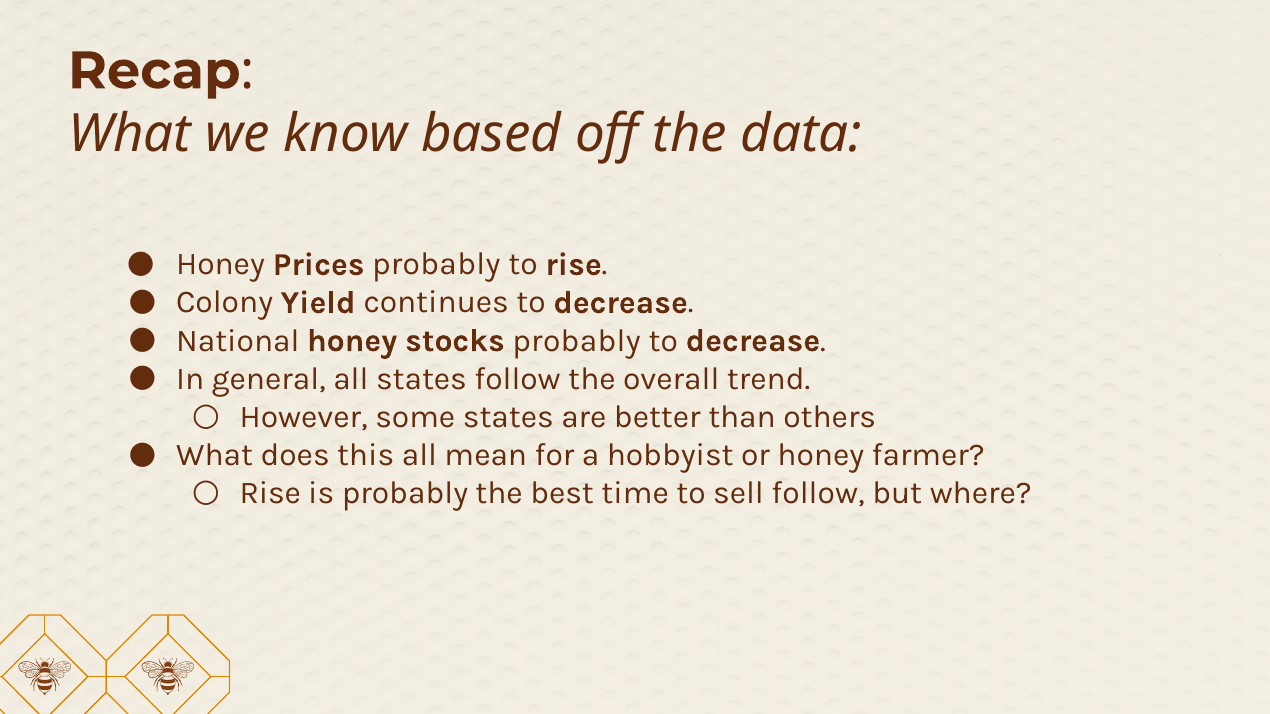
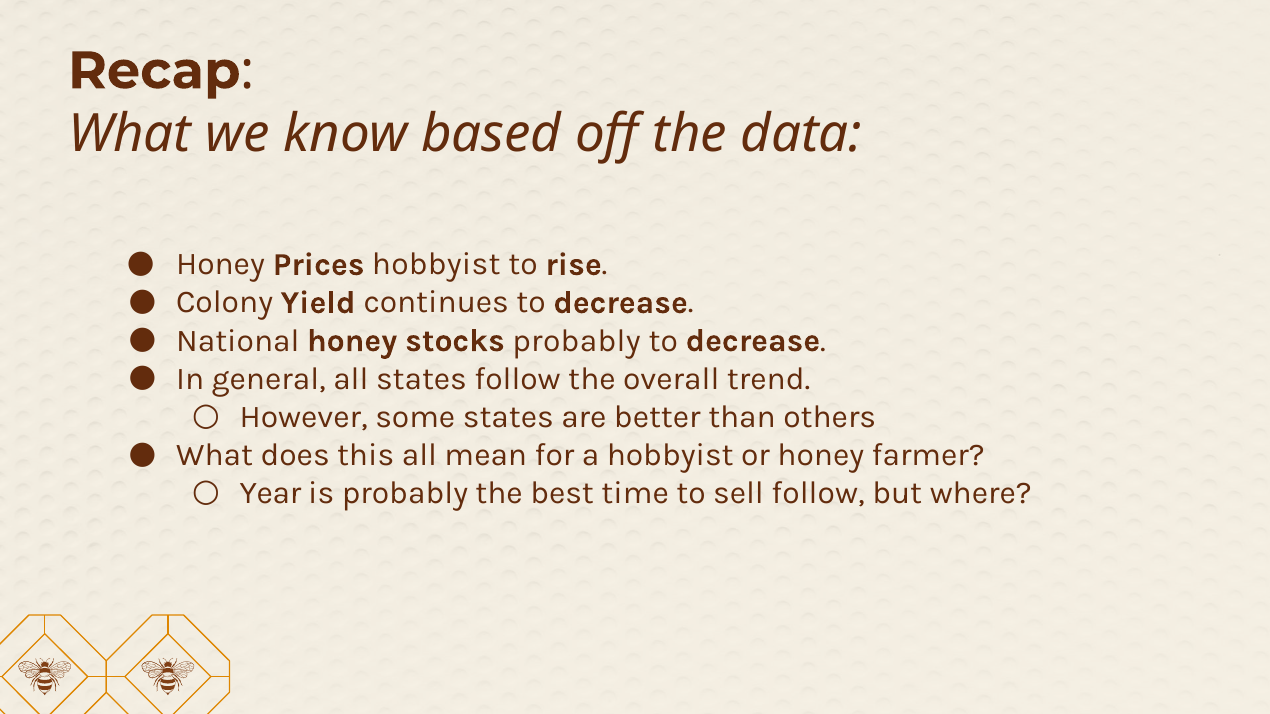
Prices probably: probably -> hobbyist (436, 265)
Rise: Rise -> Year (270, 493)
